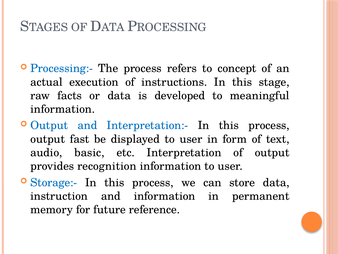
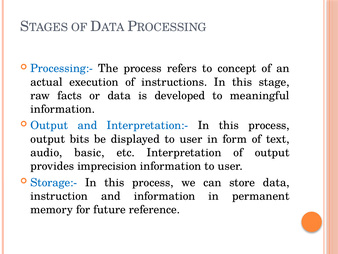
fast: fast -> bits (80, 139)
recognition: recognition -> imprecision (107, 166)
